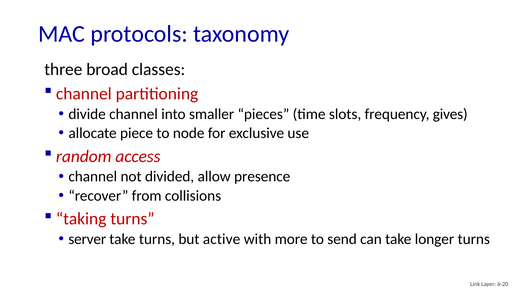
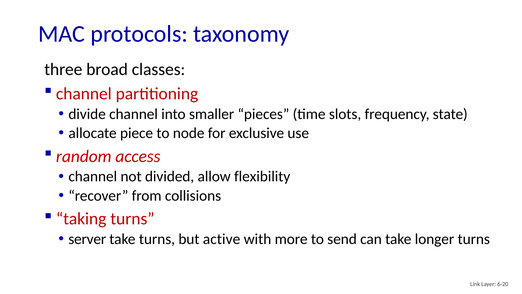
gives: gives -> state (450, 114)
presence: presence -> flexibility (262, 176)
